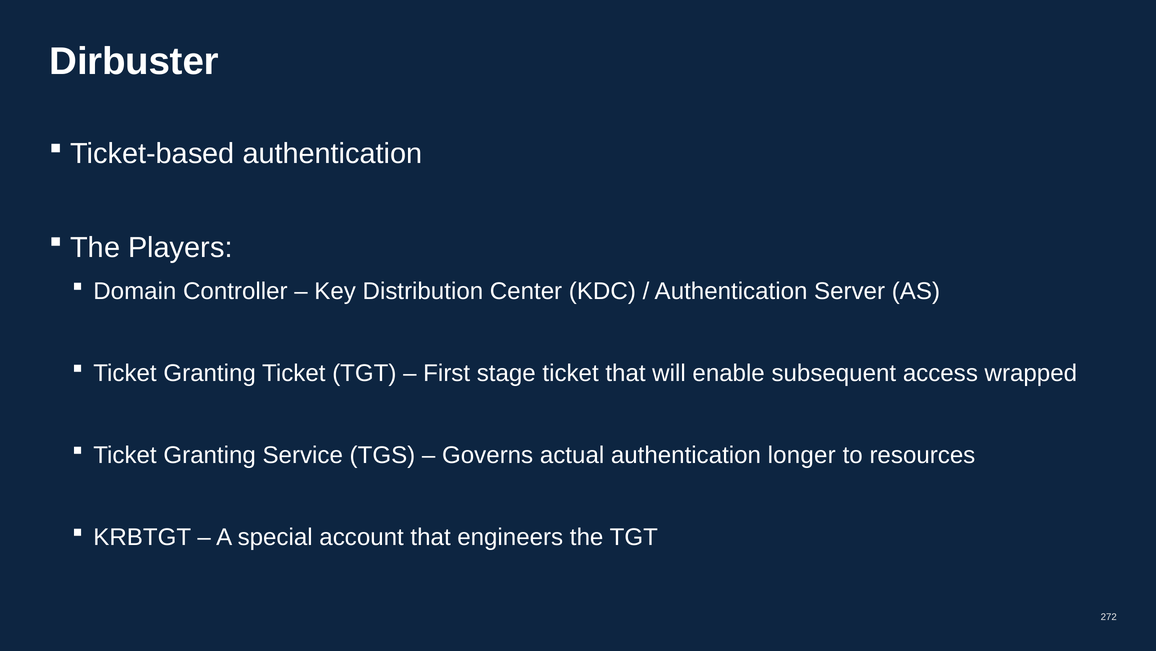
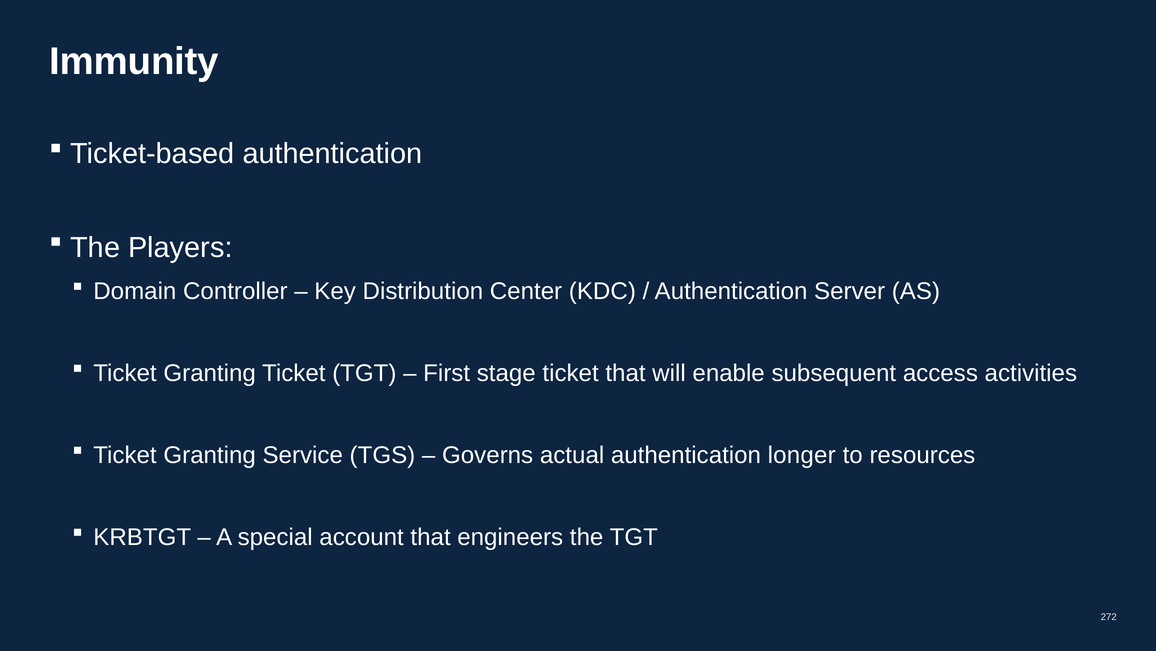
Dirbuster: Dirbuster -> Immunity (134, 61)
wrapped: wrapped -> activities (1031, 373)
